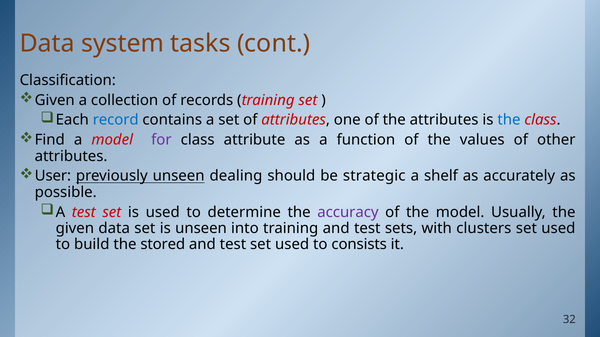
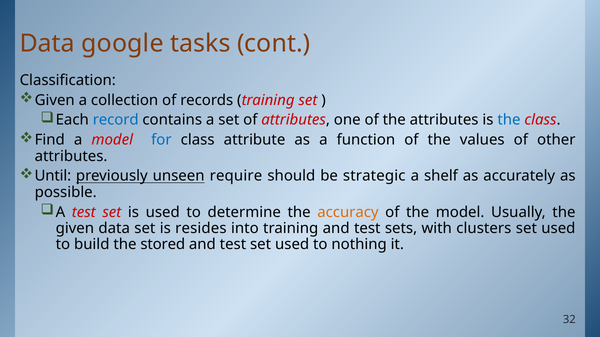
system: system -> google (122, 44)
for colour: purple -> blue (161, 140)
User: User -> Until (53, 176)
dealing: dealing -> require (236, 176)
accuracy colour: purple -> orange (348, 212)
is unseen: unseen -> resides (201, 229)
consists: consists -> nothing (359, 245)
